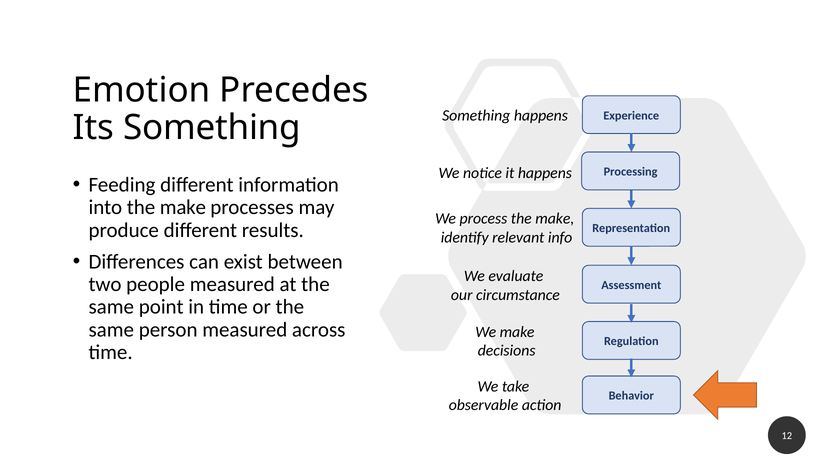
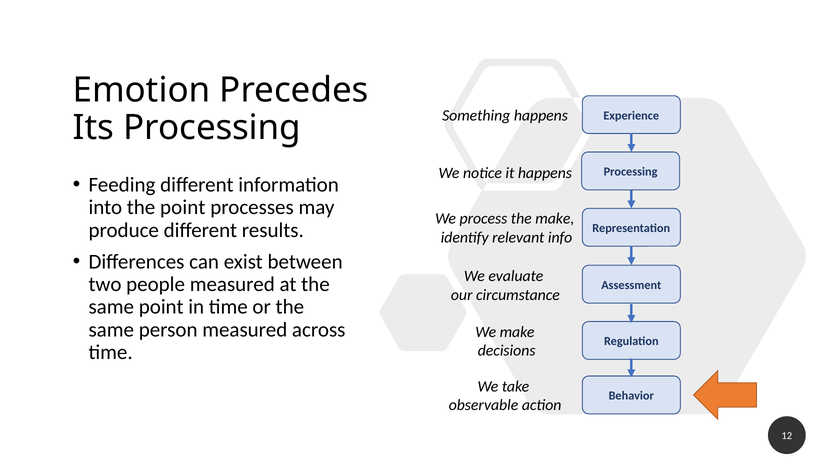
Its Something: Something -> Processing (212, 128)
into the make: make -> point (183, 207)
